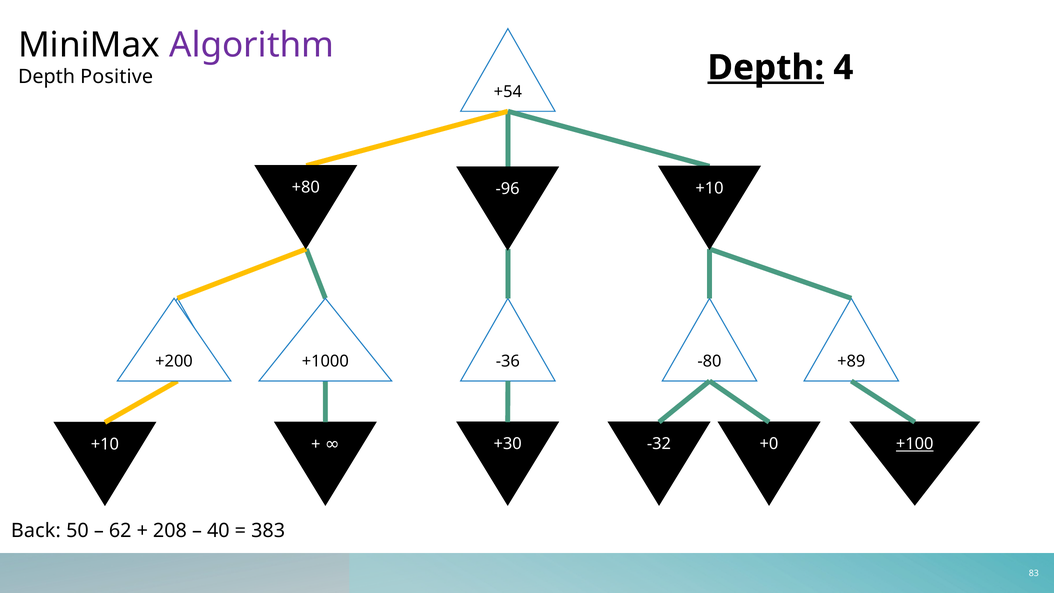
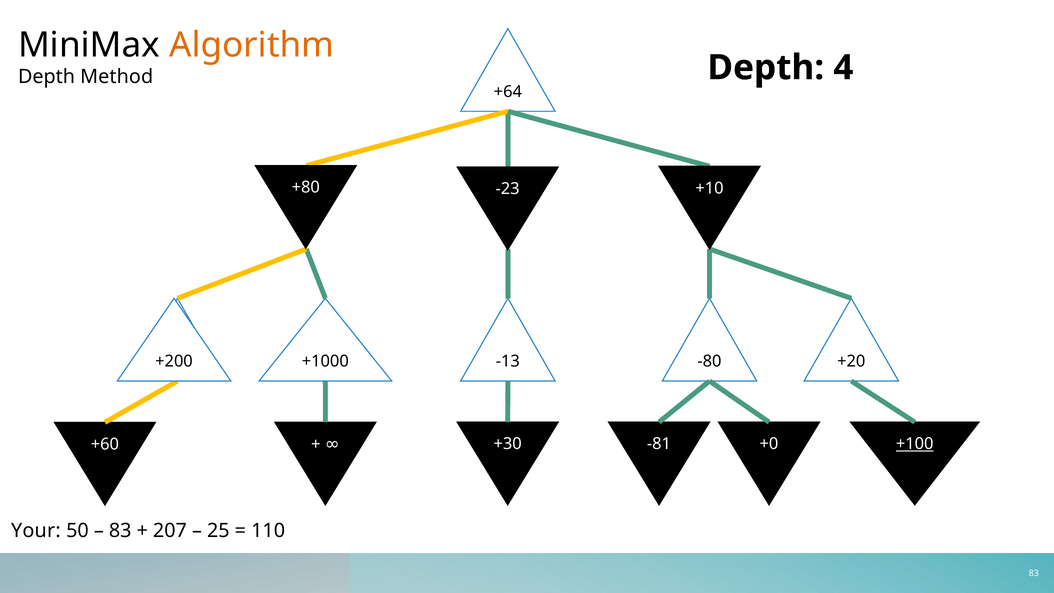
Algorithm colour: purple -> orange (252, 45)
Depth underline: present -> none (766, 68)
Positive: Positive -> Method (117, 77)
+54: +54 -> +64 (508, 92)
-96: -96 -> -23 (508, 189)
-36: -36 -> -13 (508, 361)
+89: +89 -> +20 (851, 361)
+10: +10 -> +60 (105, 444)
-32: -32 -> -81 (659, 444)
Back: Back -> Your (36, 531)
62: 62 -> 83 (120, 531)
208: 208 -> 207 (170, 531)
40: 40 -> 25 (218, 531)
383: 383 -> 110 (268, 531)
